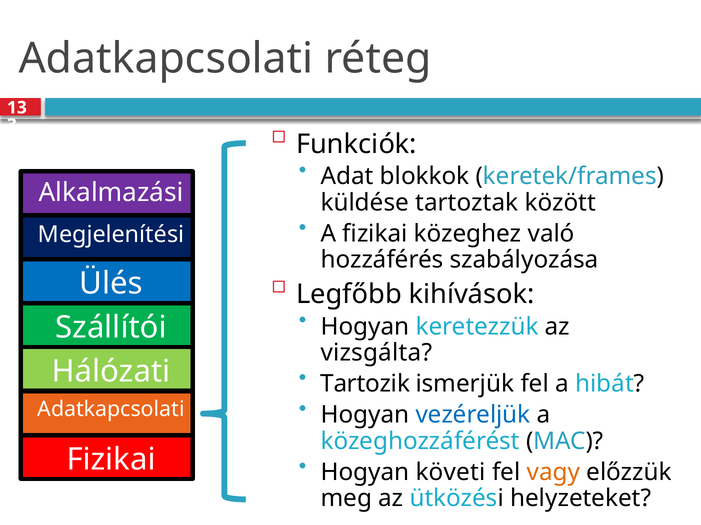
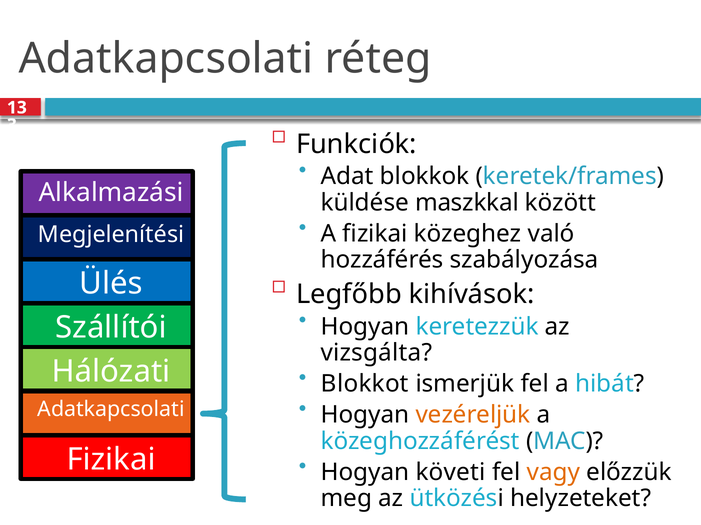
tartoztak: tartoztak -> maszkkal (467, 203)
Tartozik: Tartozik -> Blokkot (365, 384)
vezéreljük colour: blue -> orange (473, 415)
